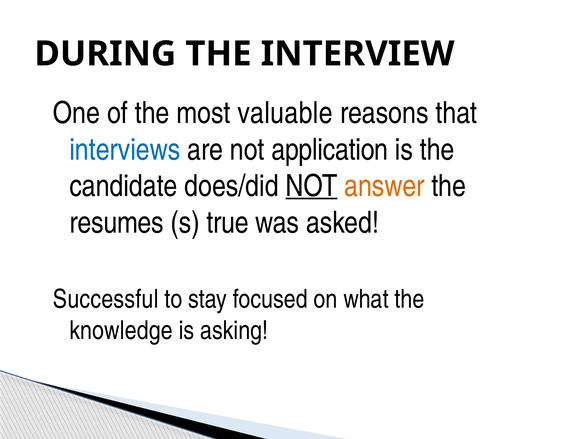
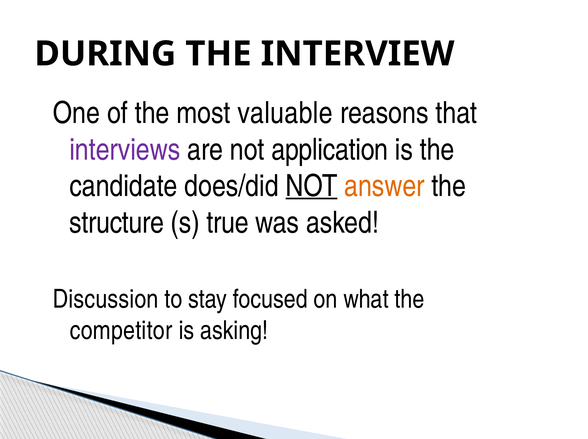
interviews colour: blue -> purple (125, 150)
resumes: resumes -> structure (117, 223)
Successful: Successful -> Discussion (106, 299)
knowledge: knowledge -> competitor (121, 331)
